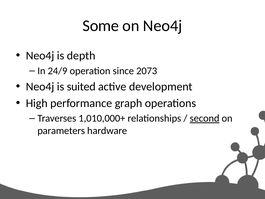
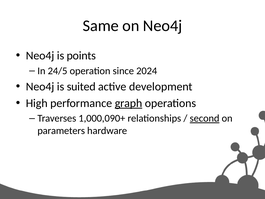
Some: Some -> Same (101, 26)
depth: depth -> points (81, 56)
24/9: 24/9 -> 24/5 (58, 71)
2073: 2073 -> 2024 (147, 71)
graph underline: none -> present (129, 103)
1,010,000+: 1,010,000+ -> 1,000,090+ (102, 118)
